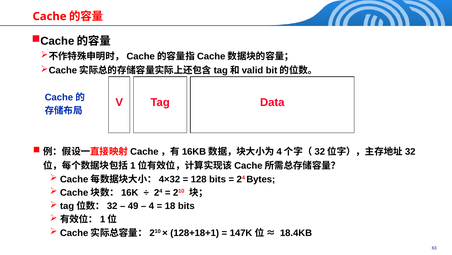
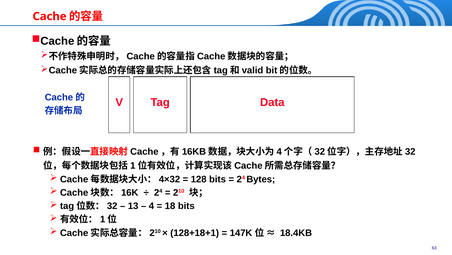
49: 49 -> 13 (133, 205)
